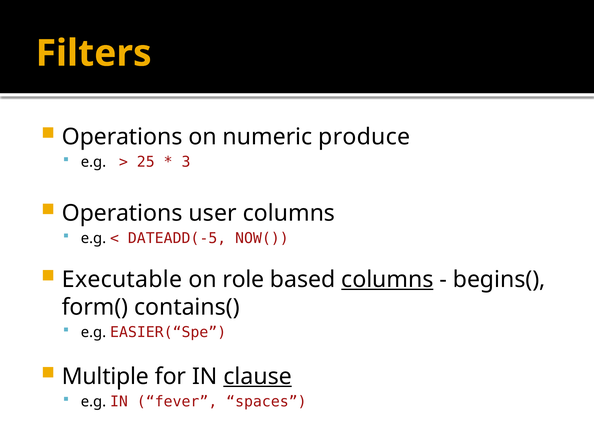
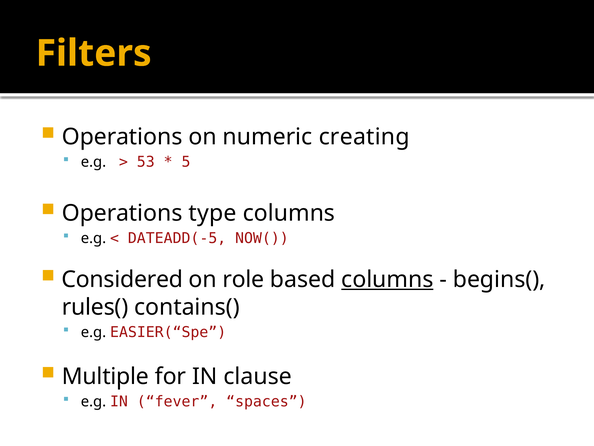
produce: produce -> creating (364, 137)
25: 25 -> 53 (146, 162)
3: 3 -> 5 (186, 162)
user: user -> type (213, 213)
Executable: Executable -> Considered (122, 279)
form(: form( -> rules( (95, 307)
clause underline: present -> none (258, 376)
